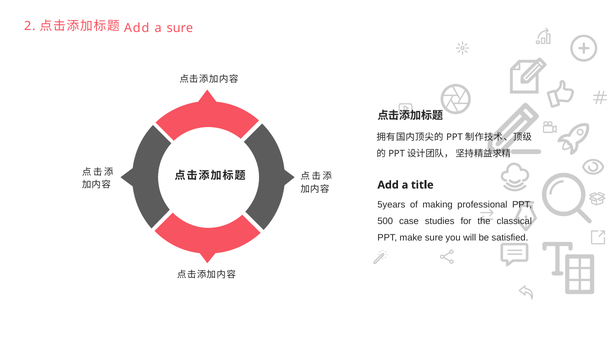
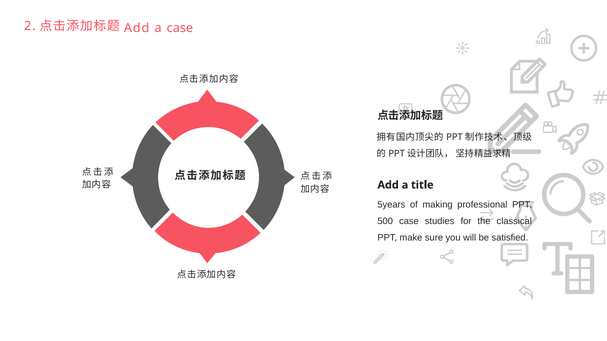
a sure: sure -> case (180, 28)
